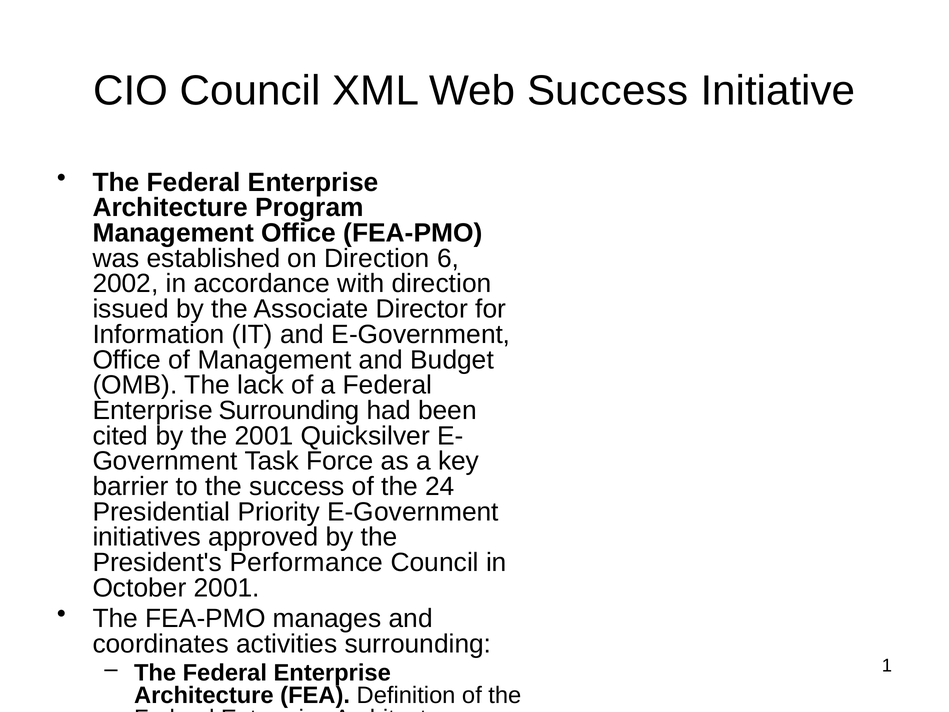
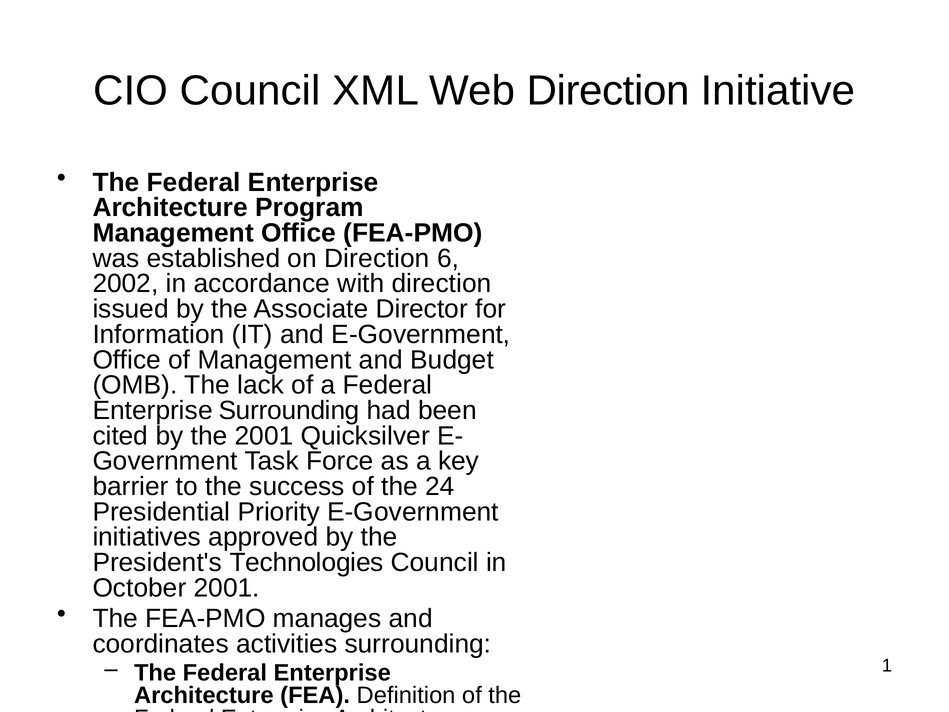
Web Success: Success -> Direction (608, 91)
President's Performance: Performance -> Technologies (307, 562)
